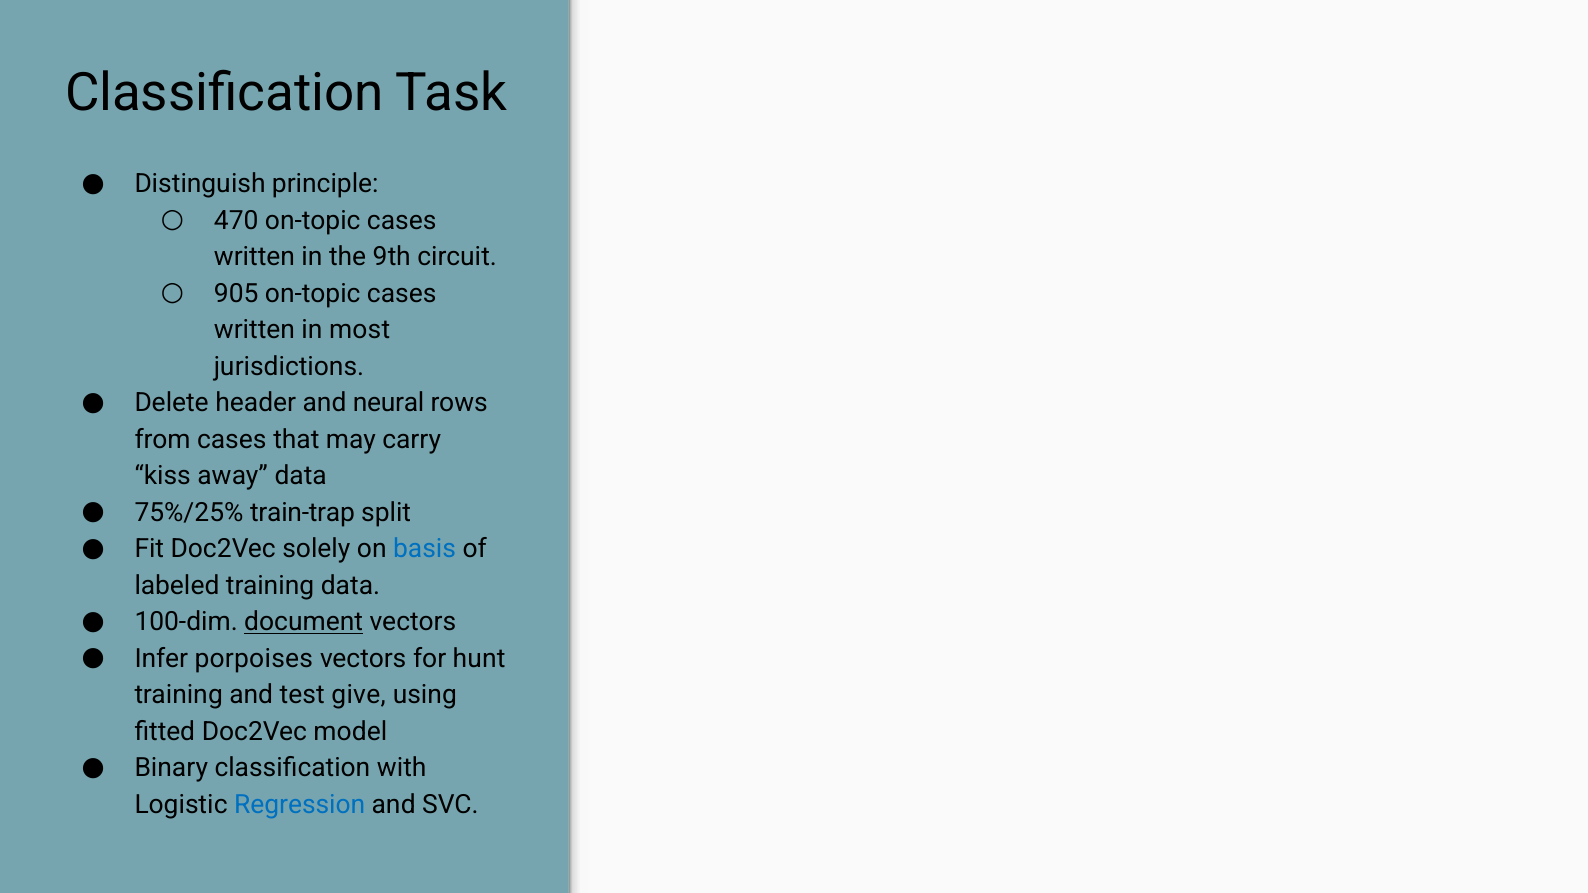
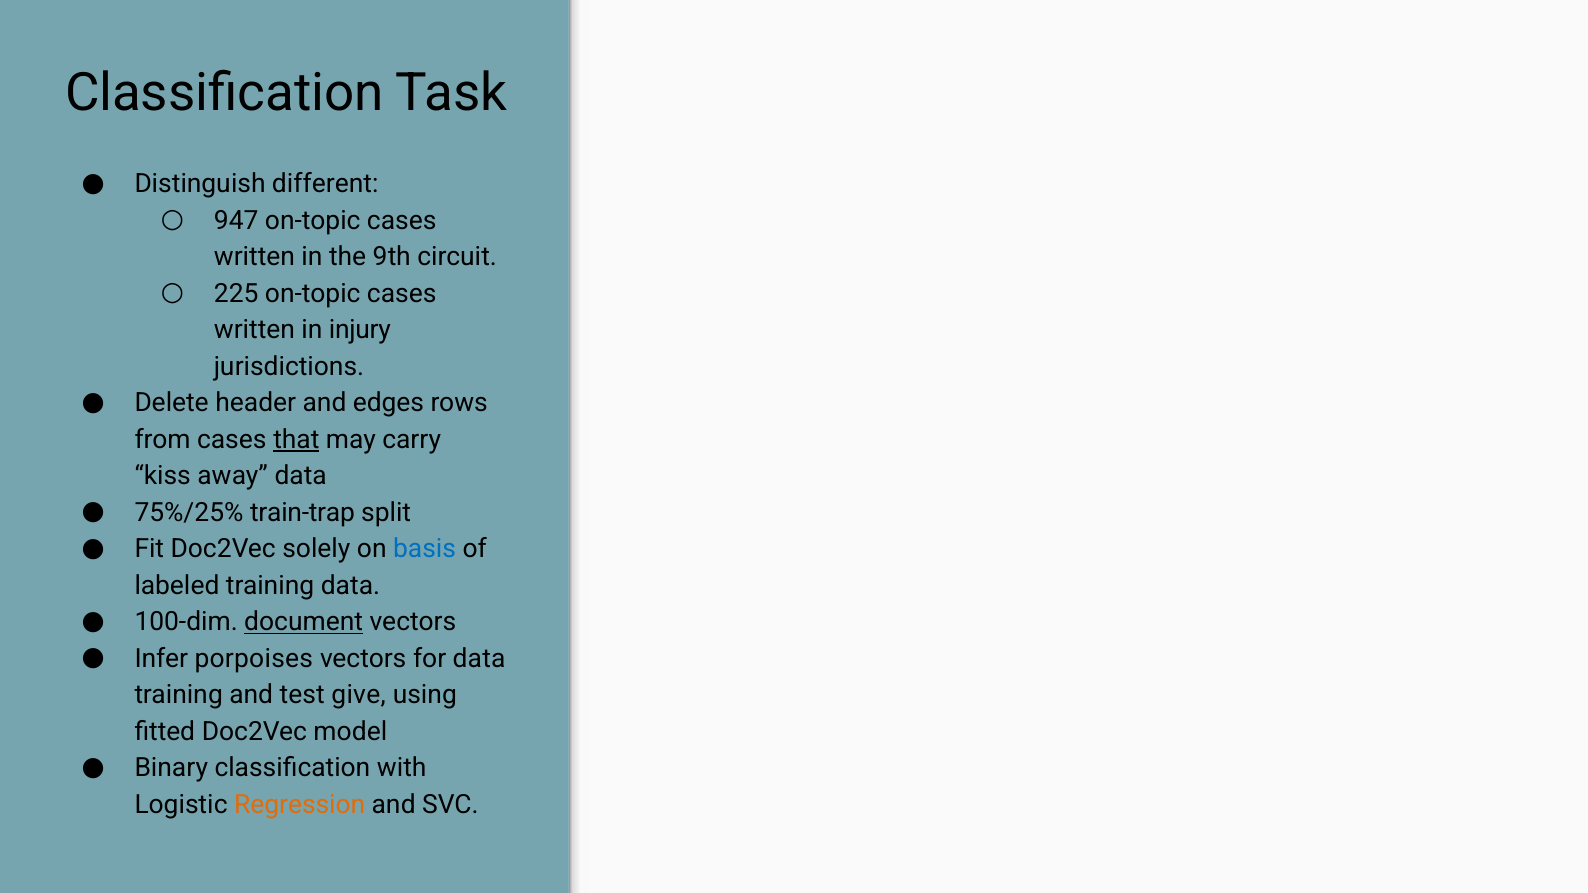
principle: principle -> different (325, 184)
470: 470 -> 947 (236, 221)
905: 905 -> 225 (236, 294)
most: most -> injury (360, 330)
neural: neural -> edges (388, 403)
that underline: none -> present (296, 440)
for hunt: hunt -> data (479, 659)
Regression colour: blue -> orange (300, 805)
